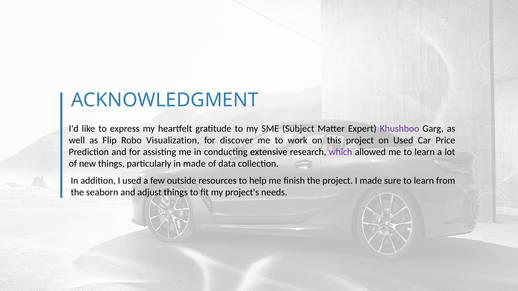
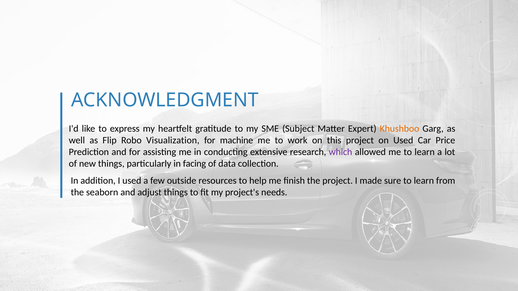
Khushboo colour: purple -> orange (399, 129)
discover: discover -> machine (237, 140)
in made: made -> facing (194, 164)
